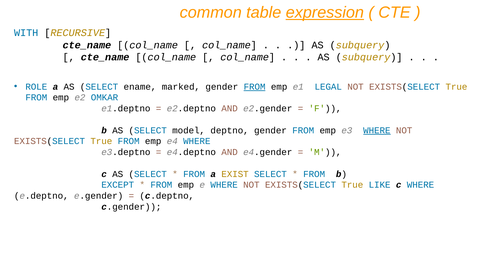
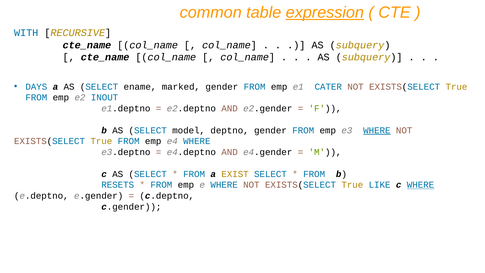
ROLE: ROLE -> DAYS (36, 87)
FROM underline: present -> none (255, 87)
LEGAL: LEGAL -> CATER (328, 87)
OMKAR: OMKAR -> INOUT (105, 98)
EXCEPT: EXCEPT -> RESETS (118, 185)
WHERE underline: none -> present (421, 185)
